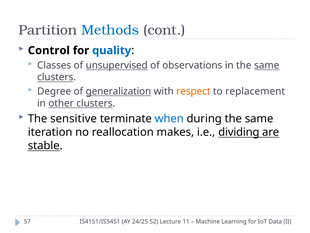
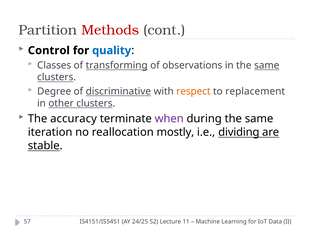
Methods colour: blue -> red (110, 30)
unsupervised: unsupervised -> transforming (117, 65)
generalization: generalization -> discriminative (118, 91)
sensitive: sensitive -> accuracy (74, 118)
when colour: blue -> purple (169, 118)
makes: makes -> mostly (175, 132)
